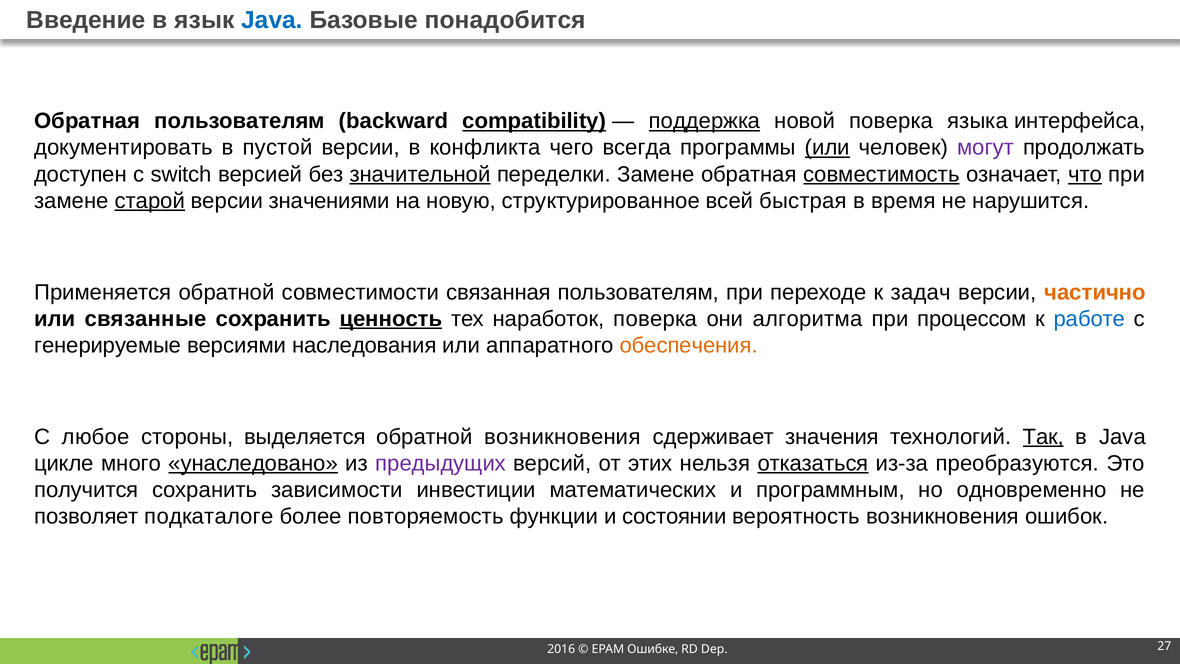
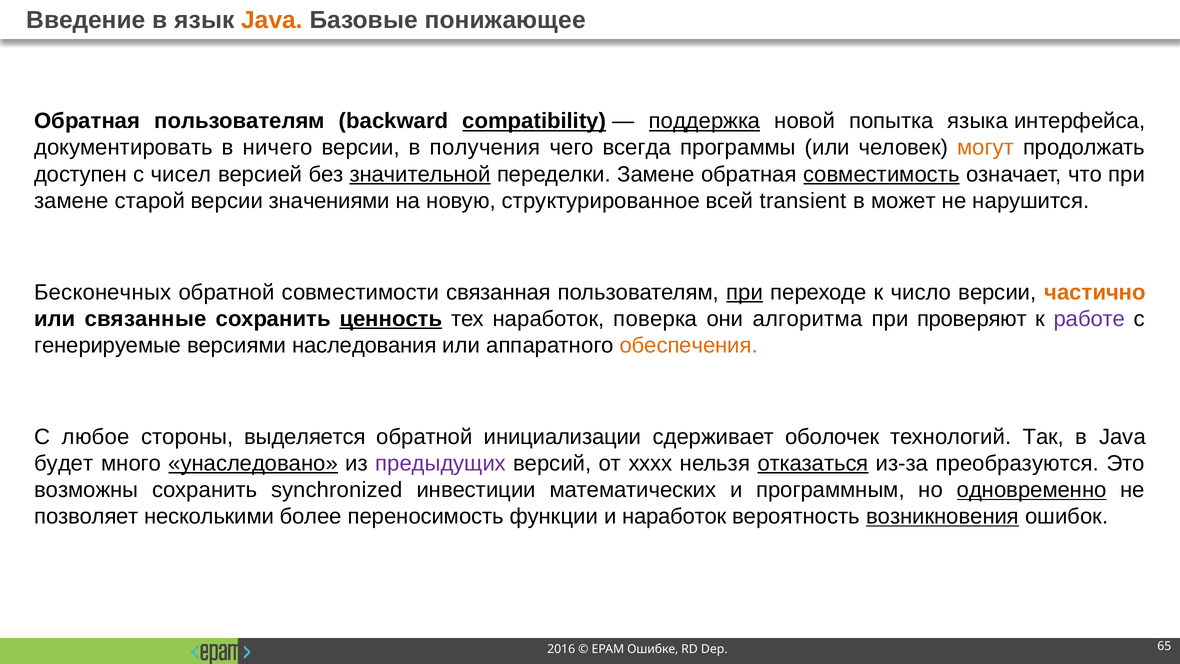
Java colour: blue -> orange (272, 20)
понадобится: понадобится -> понижающее (505, 20)
новой поверка: поверка -> попытка (891, 121)
пустой: пустой -> ничего (278, 148)
конфликта: конфликта -> получения (485, 148)
или underline: present -> none (827, 148)
могут colour: purple -> orange (986, 148)
switch: switch -> чисел (181, 174)
что underline: present -> none (1085, 174)
старой underline: present -> none (150, 201)
быстрая: быстрая -> transient (803, 201)
время: время -> может (903, 201)
Применяется: Применяется -> Бесконечных (103, 292)
при underline: none -> present (745, 292)
задач: задач -> число (921, 292)
процессом: процессом -> проверяют (972, 319)
работе colour: blue -> purple (1090, 319)
обратной возникновения: возникновения -> инициализации (563, 437)
значения: значения -> оболочек (832, 437)
Так underline: present -> none (1043, 437)
цикле: цикле -> будет (64, 463)
этих: этих -> xxxx (650, 463)
получится: получится -> возможны (86, 490)
зависимости: зависимости -> synchronized (337, 490)
одновременно underline: none -> present (1032, 490)
подкаталоге: подкаталоге -> несколькими (209, 516)
повторяемость: повторяемость -> переносимость (426, 516)
и состоянии: состоянии -> наработок (674, 516)
возникновения underline: none -> present (943, 516)
27: 27 -> 65 (1164, 646)
